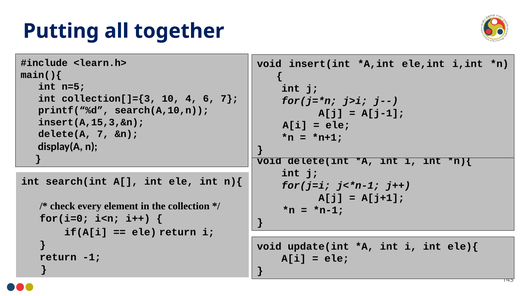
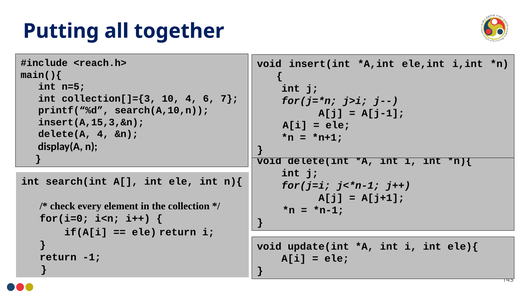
<learn.h>: <learn.h> -> <reach.h> (100, 63)
delete(A 7: 7 -> 4 (103, 134)
